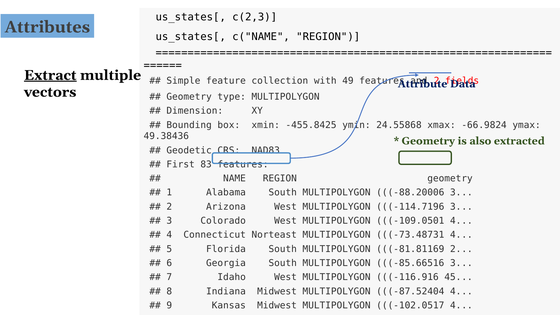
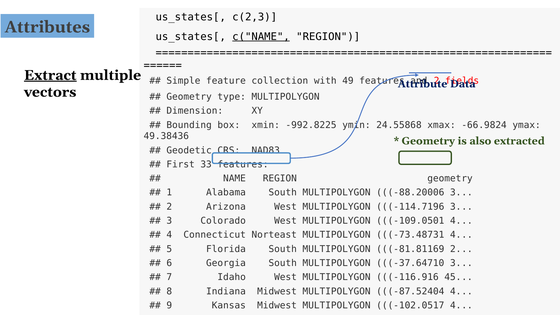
c("NAME underline: none -> present (261, 37)
-455.8425: -455.8425 -> -992.8225 (311, 125)
83: 83 -> 33 (206, 164)
-85.66516: -85.66516 -> -37.64710 (410, 263)
